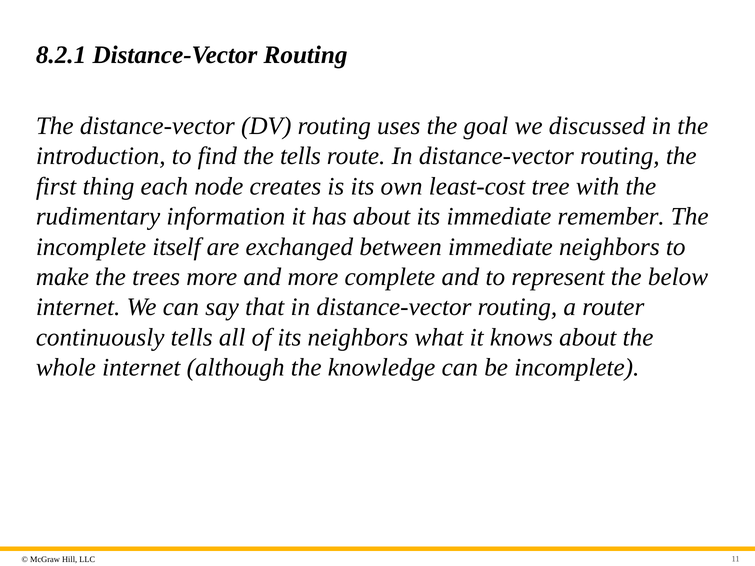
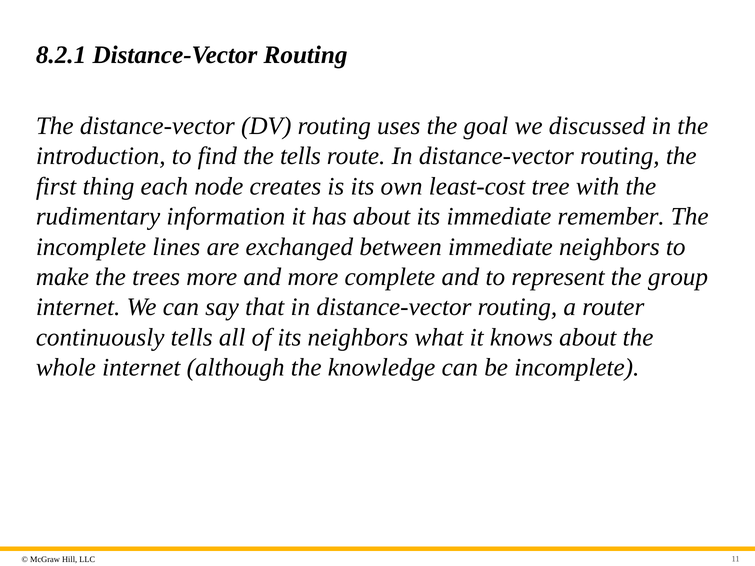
itself: itself -> lines (176, 247)
below: below -> group (678, 277)
